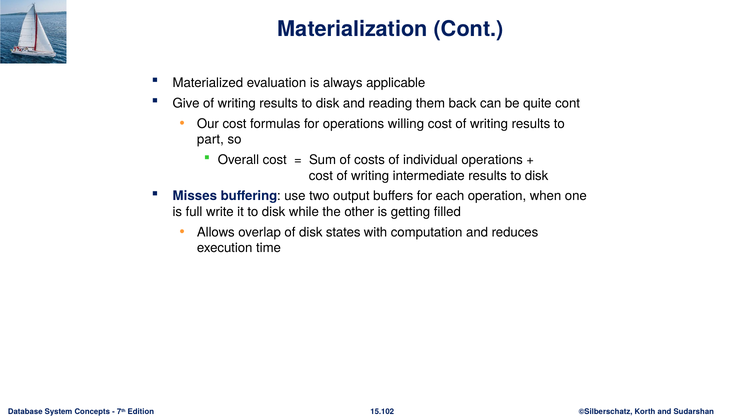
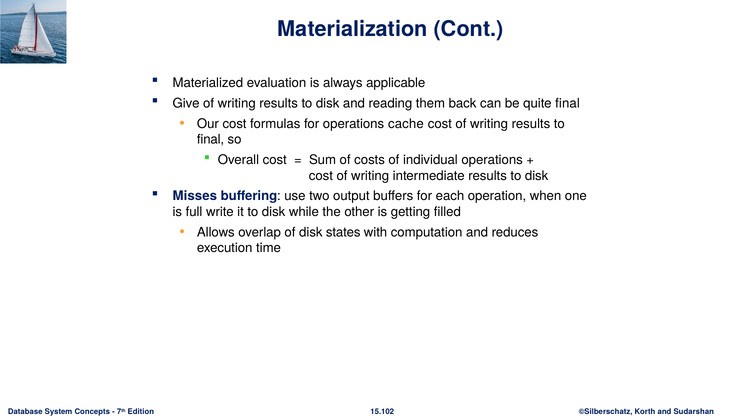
quite cont: cont -> final (568, 103)
willing: willing -> cache (406, 124)
part: part -> final (211, 139)
